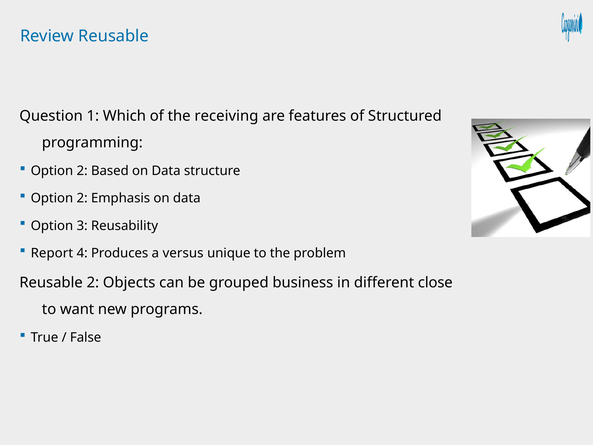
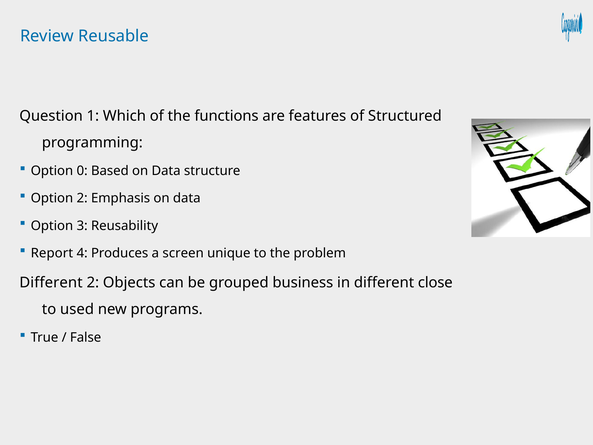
receiving: receiving -> functions (227, 116)
2: 2 -> 0 (82, 171)
versus: versus -> screen (183, 253)
Reusable: Reusable -> Different (51, 282)
want: want -> used (77, 309)
